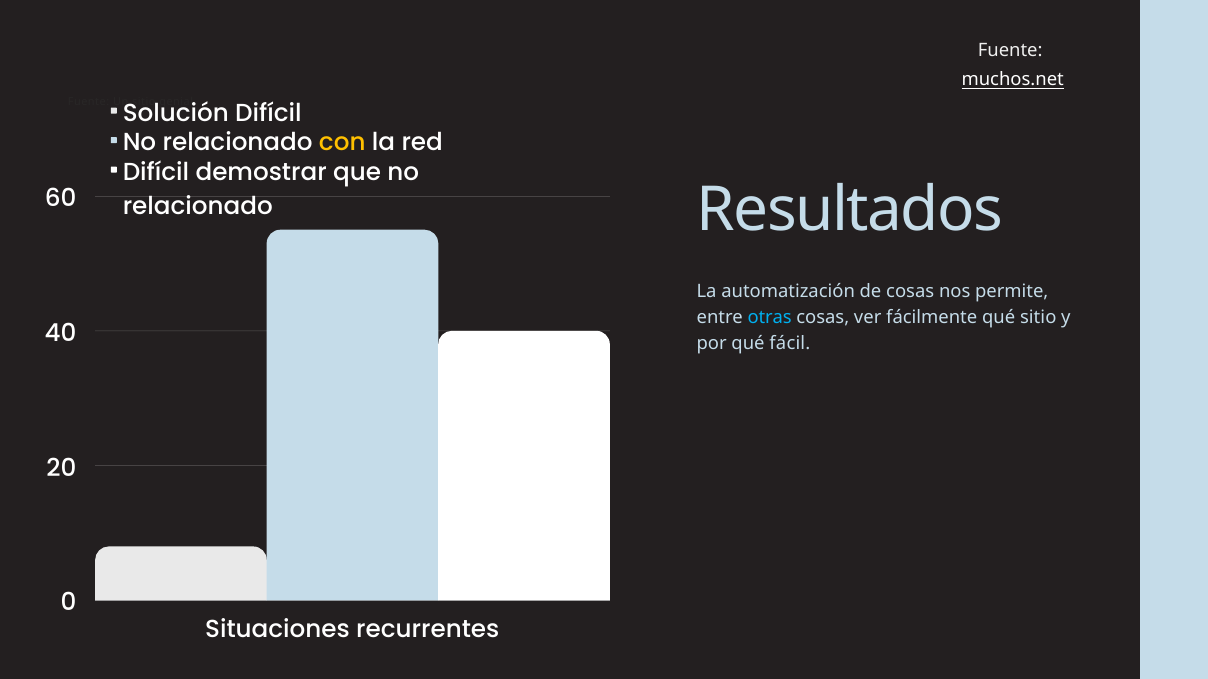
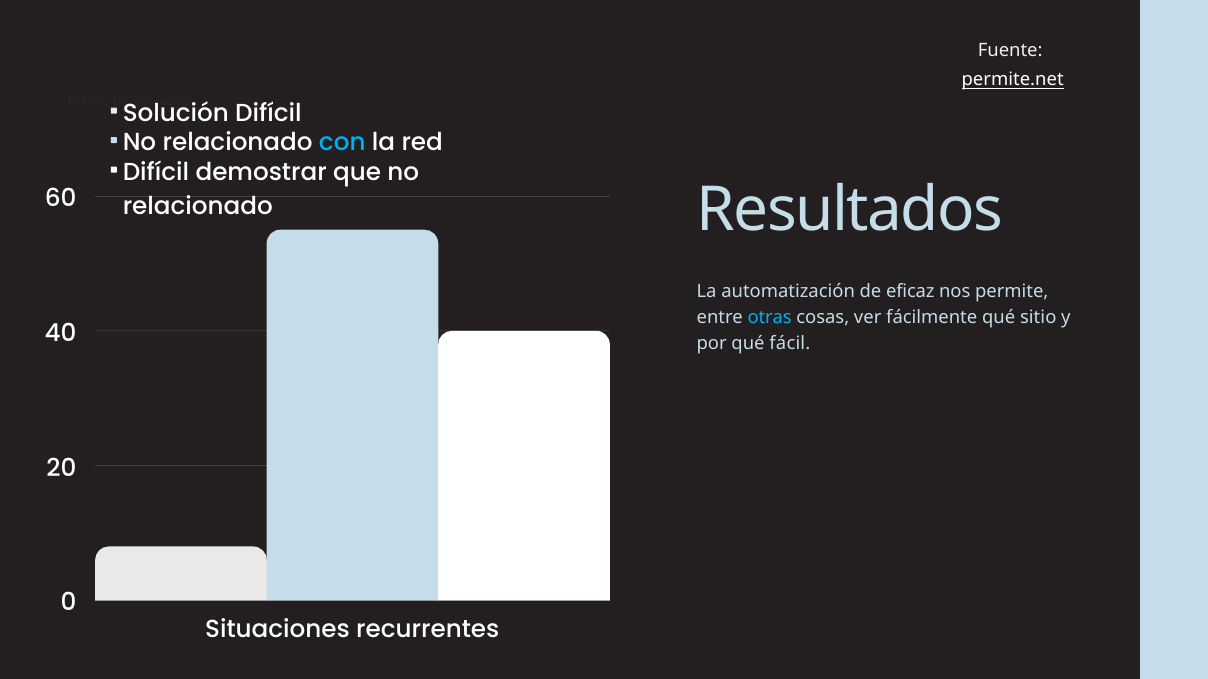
muchos.net: muchos.net -> permite.net (1013, 80)
con colour: yellow -> light blue (342, 143)
de cosas: cosas -> eficaz (910, 291)
